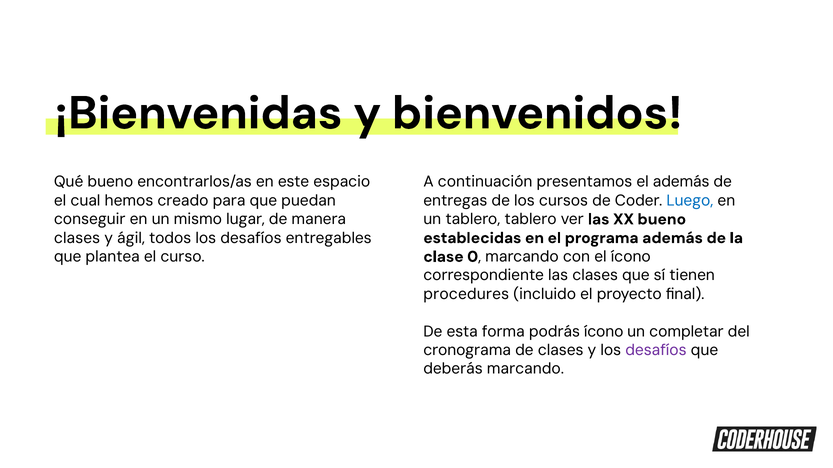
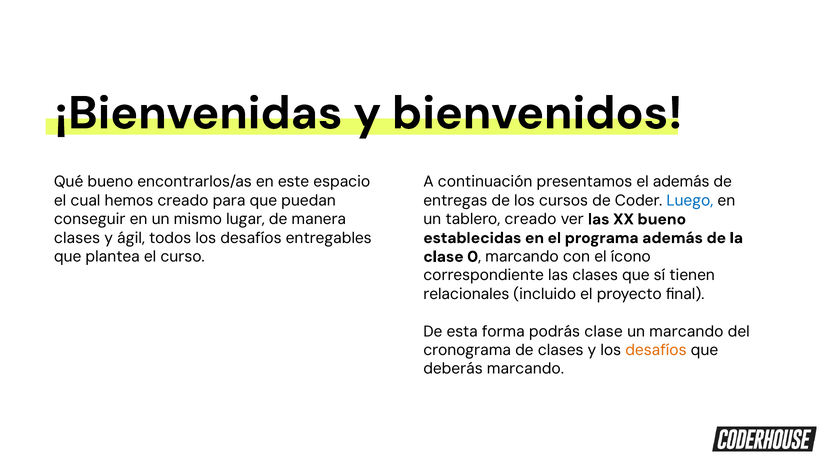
tablero tablero: tablero -> creado (531, 219)
procedures: procedures -> relacionales (466, 294)
podrás ícono: ícono -> clase (604, 332)
un completar: completar -> marcando (686, 332)
desafíos colour: purple -> orange (656, 351)
